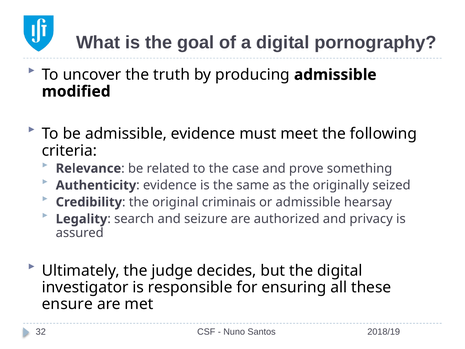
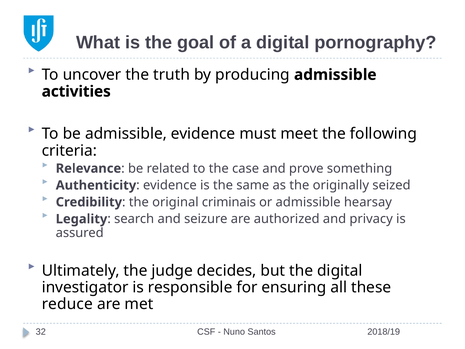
modified: modified -> activities (76, 91)
ensure: ensure -> reduce (67, 304)
